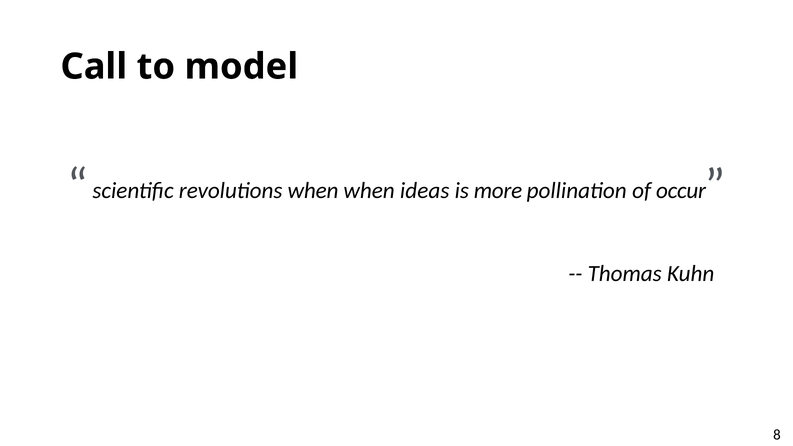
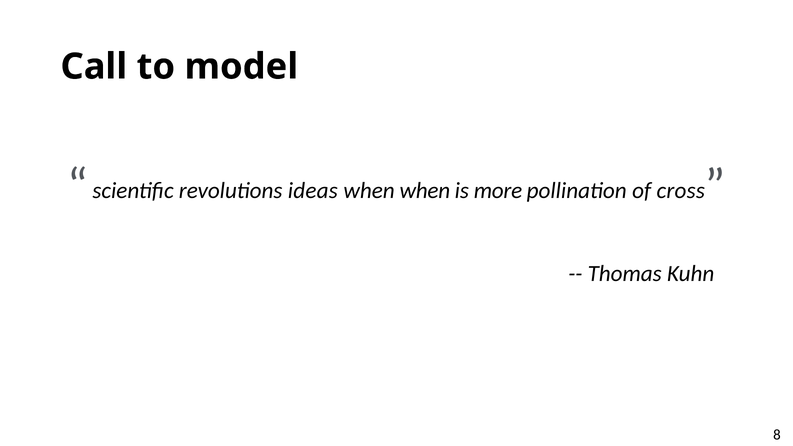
revolutions when: when -> ideas (313, 190)
when ideas: ideas -> when (425, 190)
occur: occur -> cross (681, 190)
